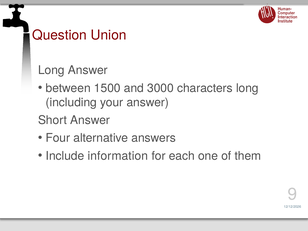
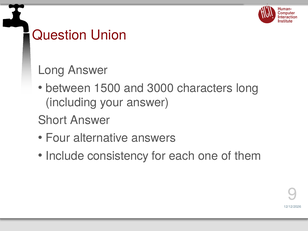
information: information -> consistency (118, 156)
